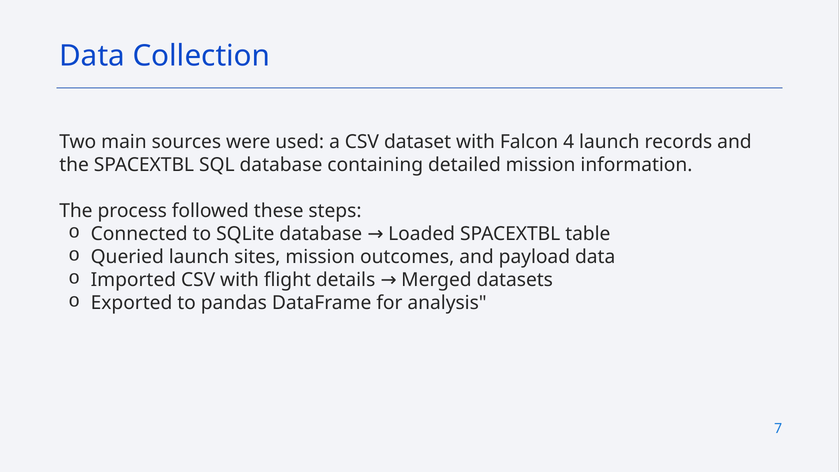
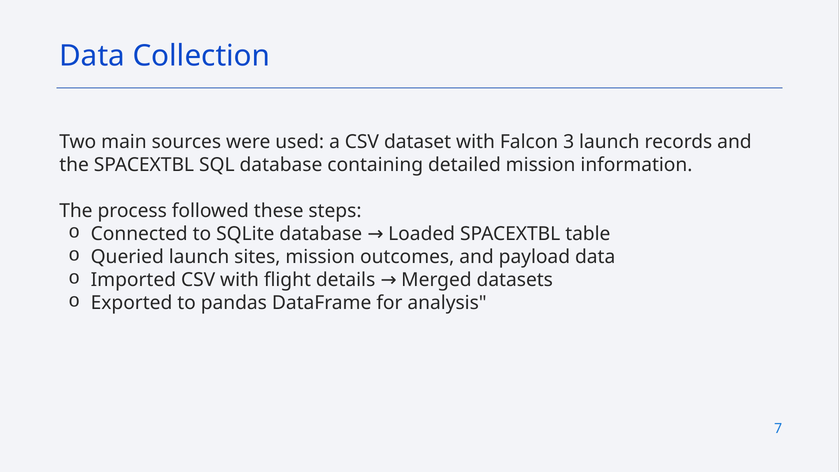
4: 4 -> 3 (569, 142)
